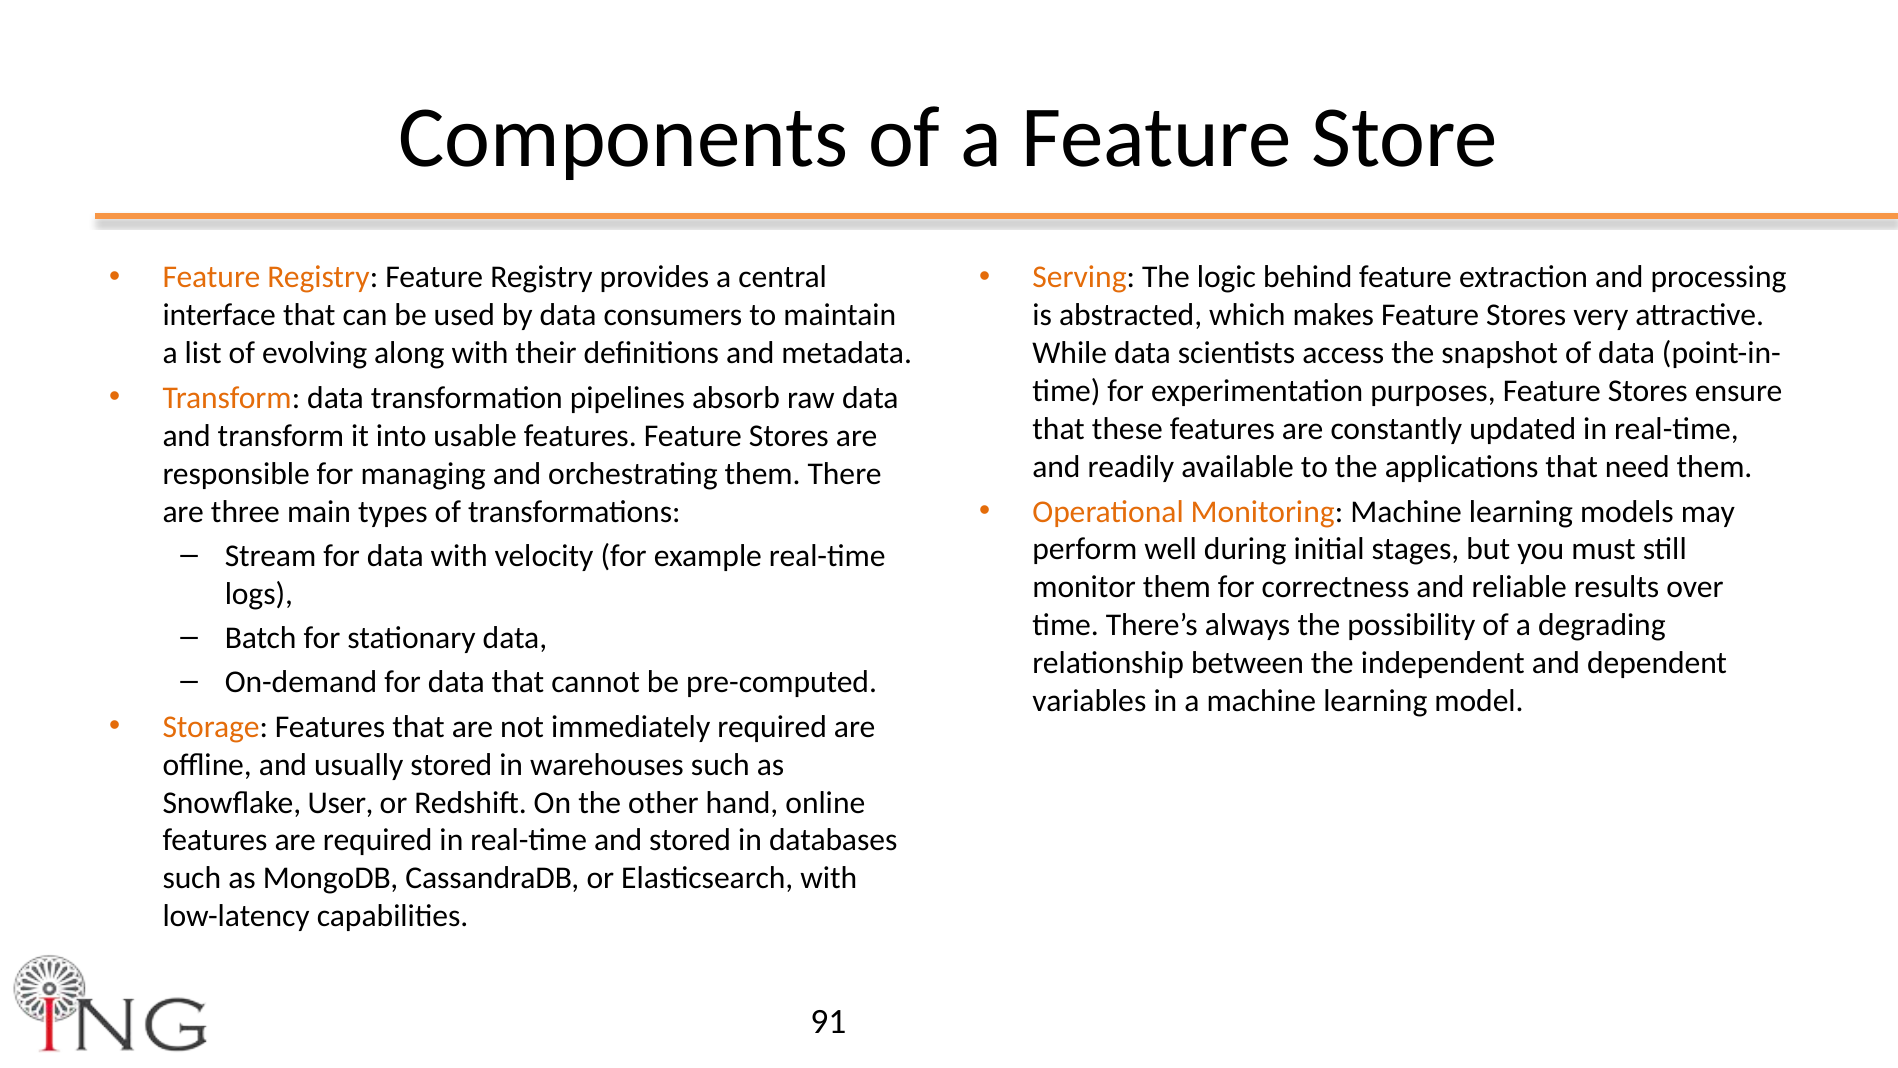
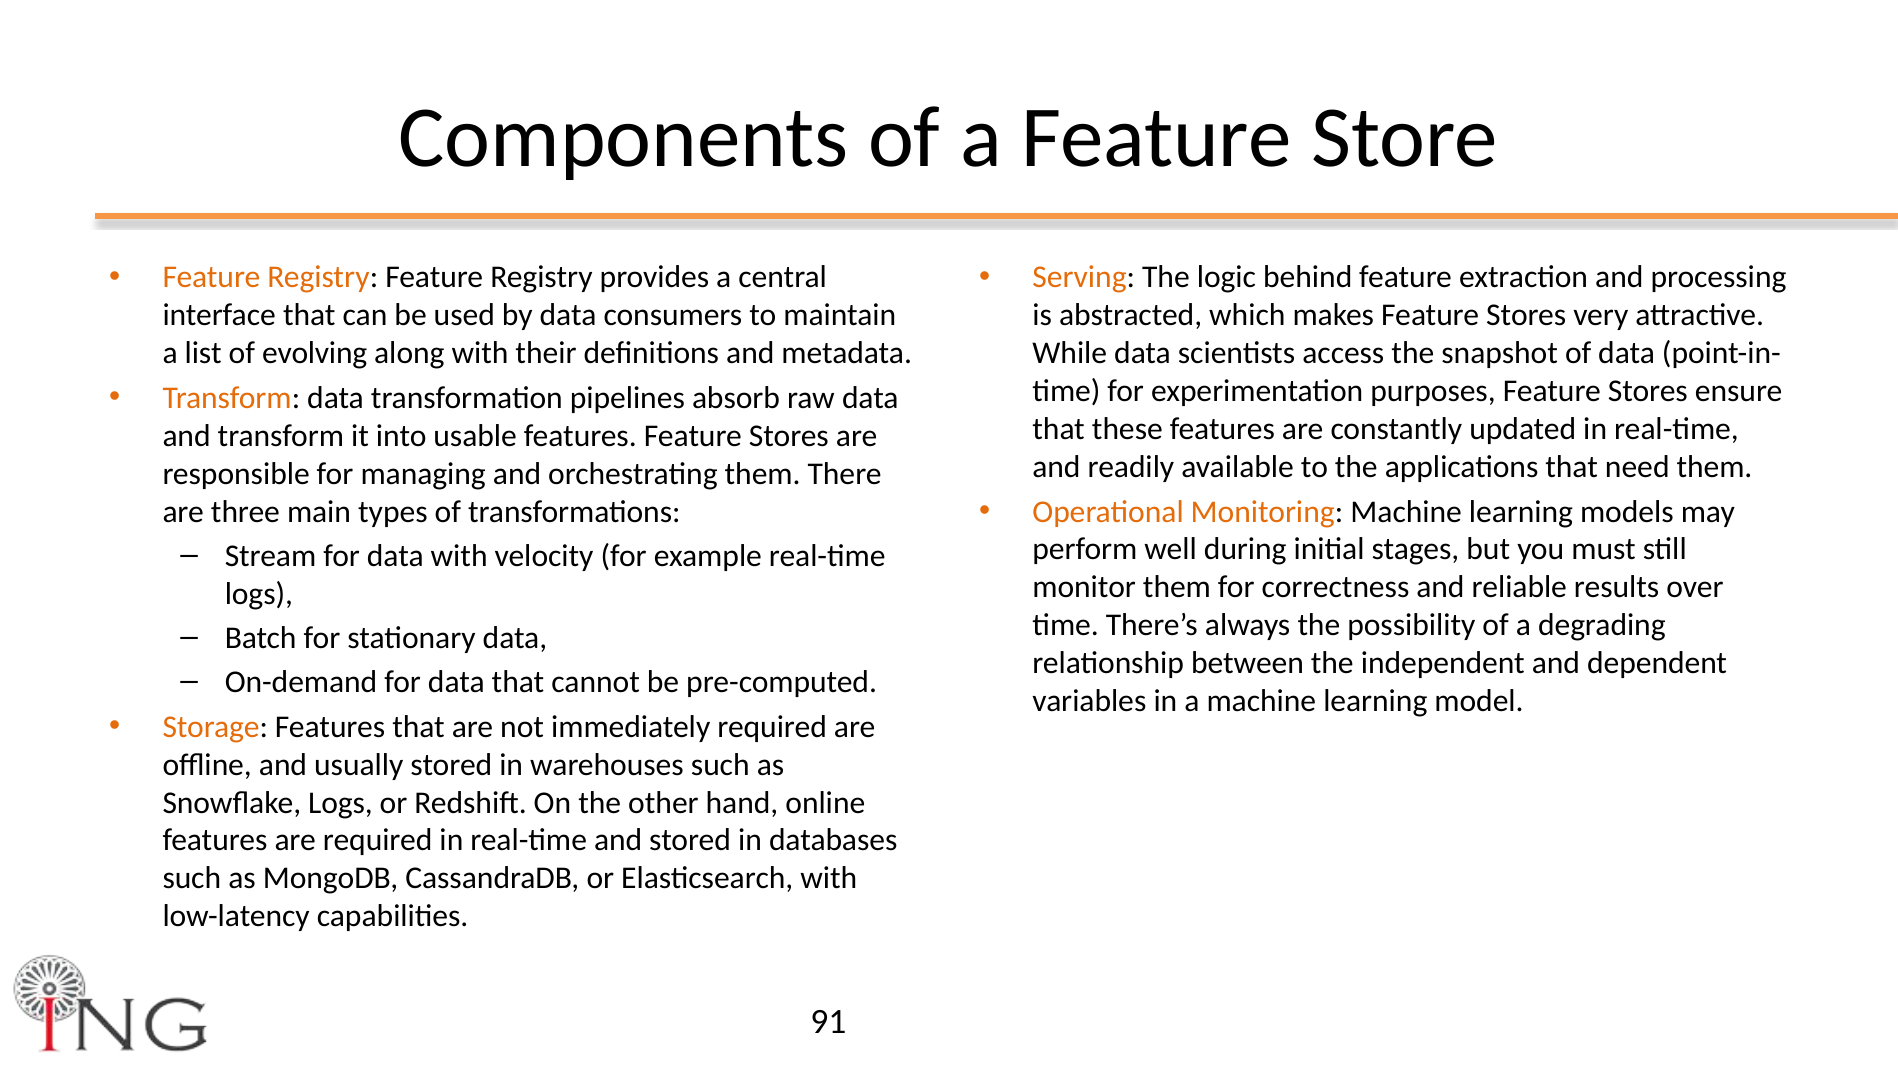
Snowflake User: User -> Logs (341, 802)
